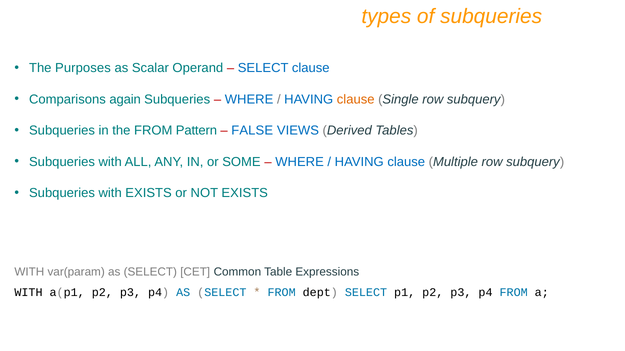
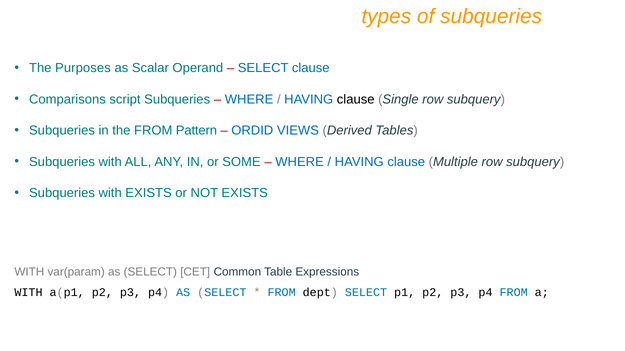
again: again -> script (125, 100)
clause colour: orange -> black (356, 100)
FALSE: FALSE -> ORDID (252, 131)
